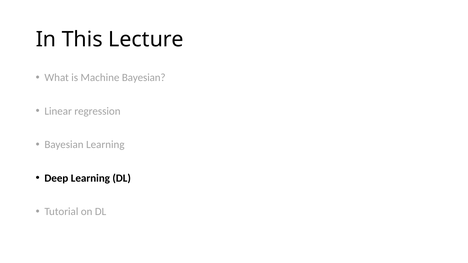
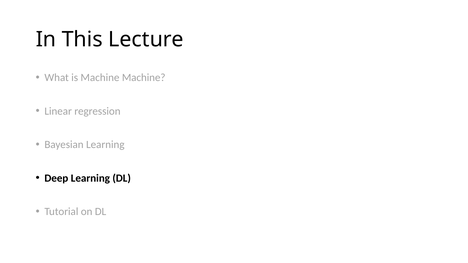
Machine Bayesian: Bayesian -> Machine (144, 78)
